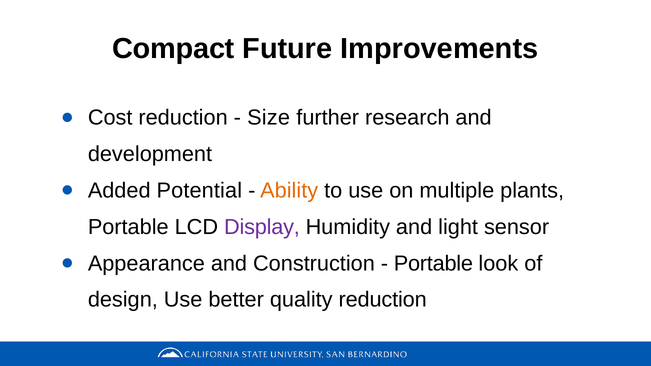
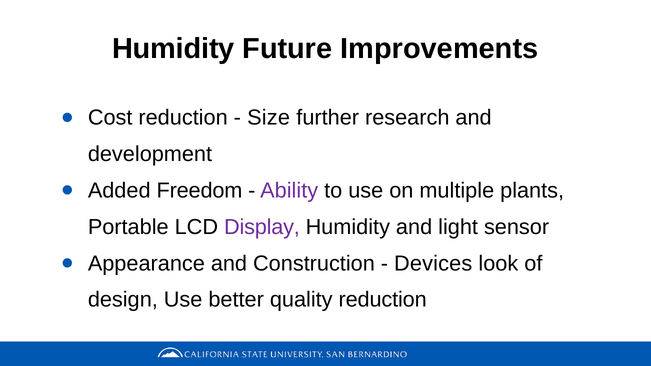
Compact: Compact -> Humidity (173, 49)
Potential: Potential -> Freedom (199, 191)
Ability colour: orange -> purple (289, 191)
Portable: Portable -> Devices (433, 264)
